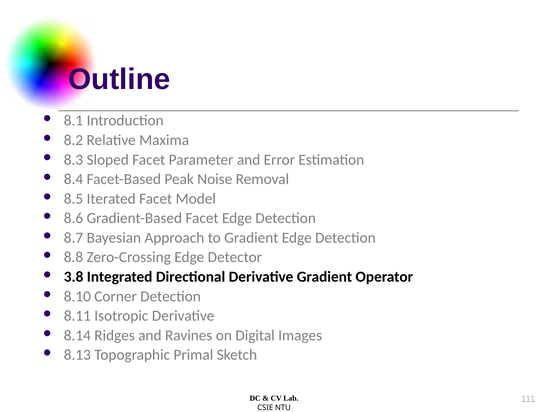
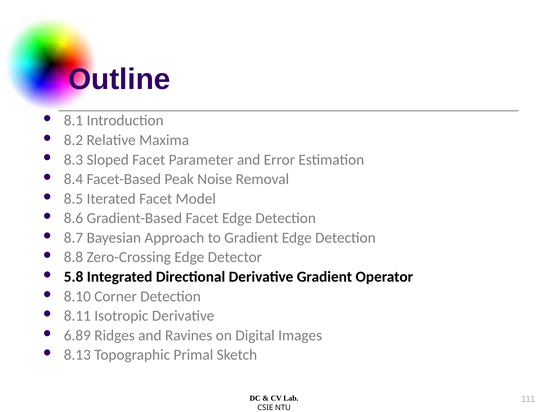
3.8: 3.8 -> 5.8 (74, 277)
8.14: 8.14 -> 6.89 (77, 335)
